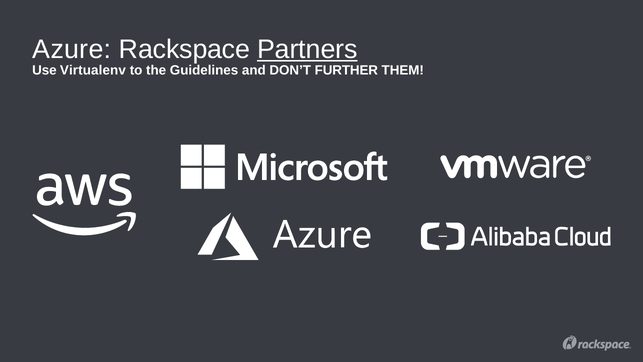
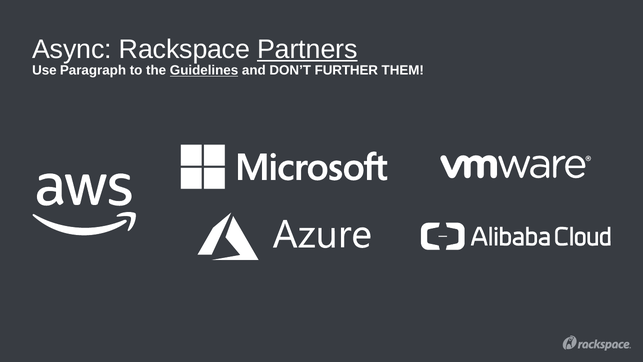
Azure: Azure -> Async (72, 49)
Virtualenv: Virtualenv -> Paragraph (93, 70)
Guidelines underline: none -> present (204, 70)
